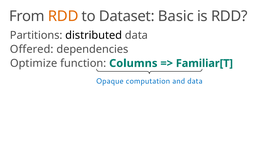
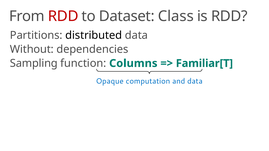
RDD colour: orange -> red (63, 16)
Basic: Basic -> Class (176, 16)
Offered: Offered -> Without (32, 49)
Optimize: Optimize -> Sampling (34, 63)
